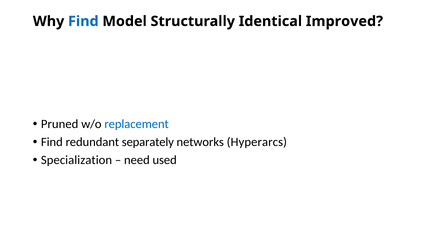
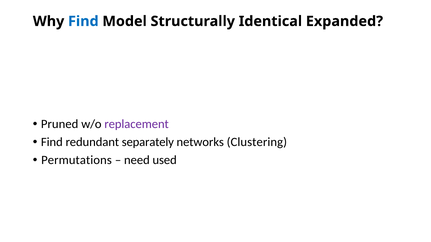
Improved: Improved -> Expanded (344, 21)
replacement colour: blue -> purple (137, 124)
Hyperarcs: Hyperarcs -> Clustering (257, 142)
Specialization: Specialization -> Permutations (76, 160)
